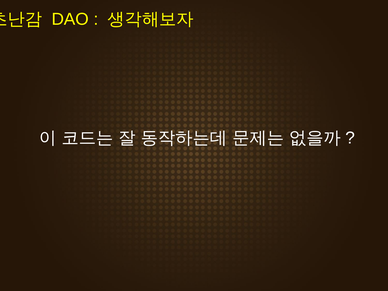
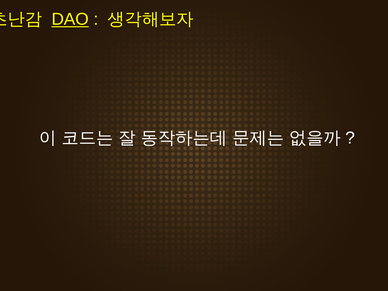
DAO underline: none -> present (70, 19)
